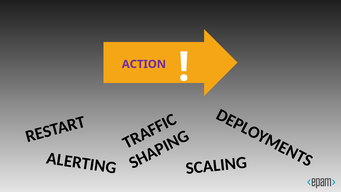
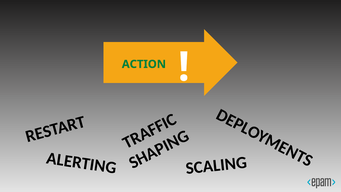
ACTION colour: purple -> green (144, 64)
